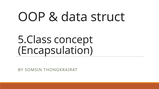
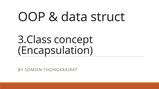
5.Class: 5.Class -> 3.Class (35, 40)
